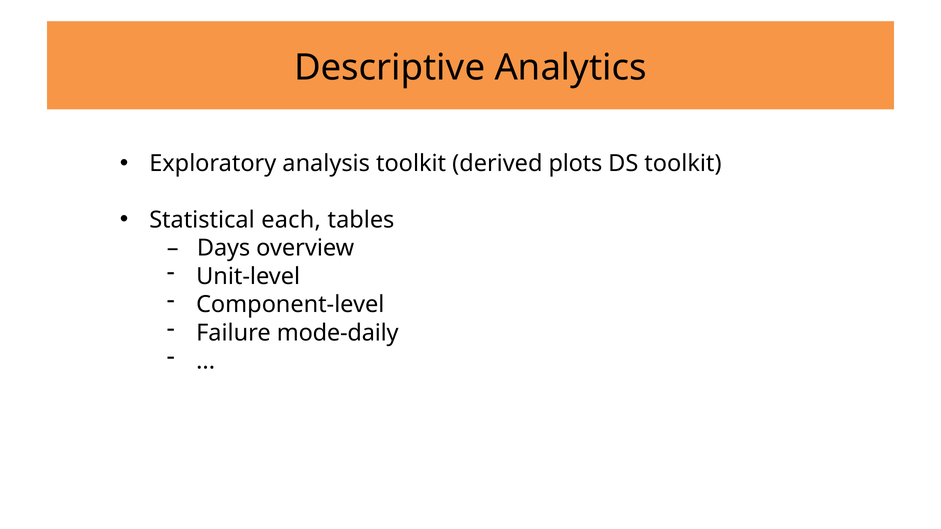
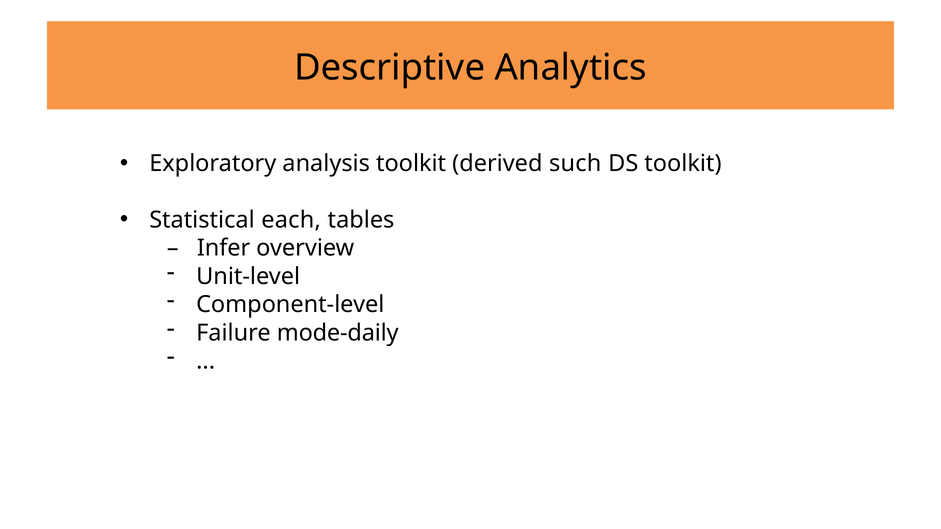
plots: plots -> such (575, 164)
Days: Days -> Infer (224, 248)
